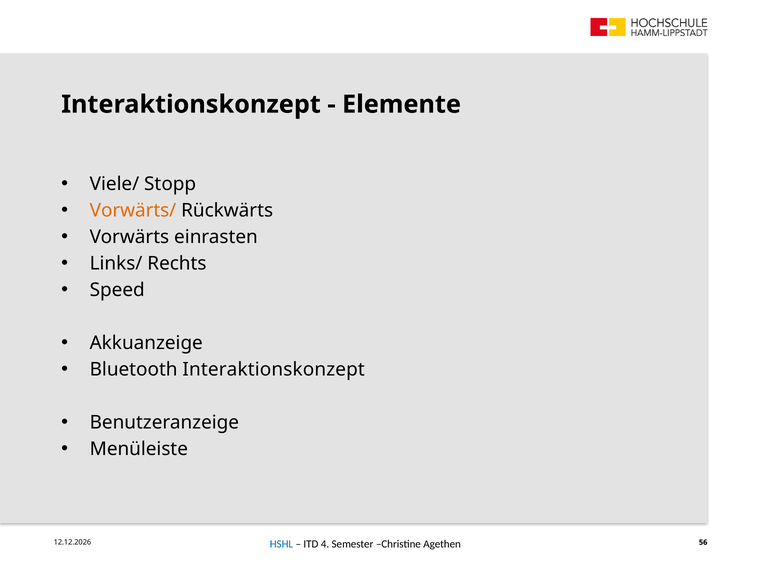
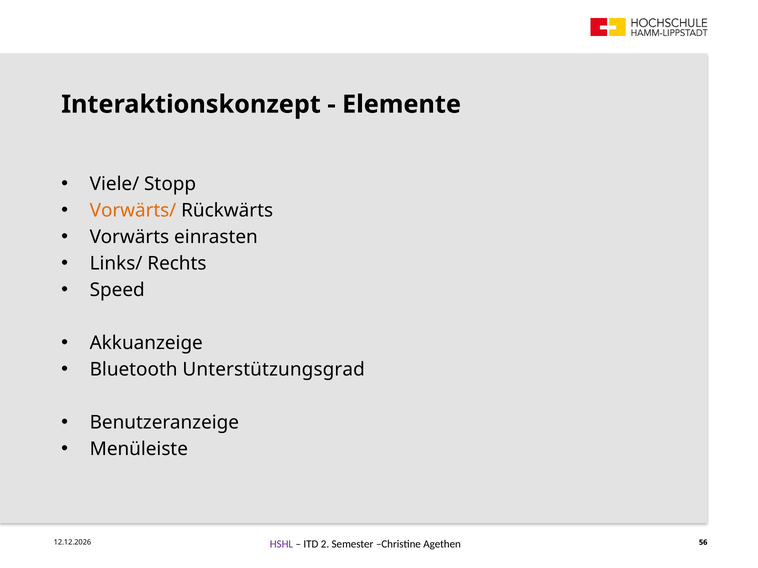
Bluetooth Interaktionskonzept: Interaktionskonzept -> Unterstützungsgrad (274, 370)
HSHL colour: blue -> purple (281, 545)
4: 4 -> 2 (325, 545)
